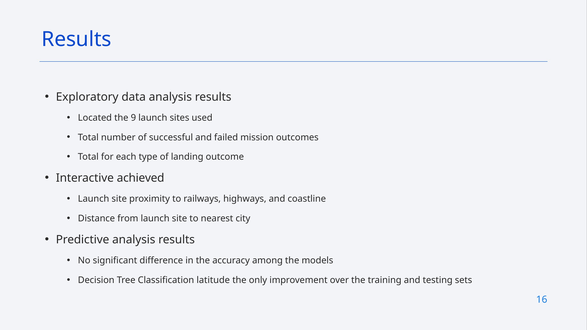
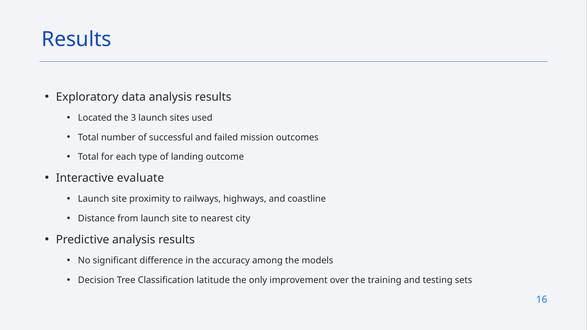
9: 9 -> 3 (133, 118)
achieved: achieved -> evaluate (140, 178)
